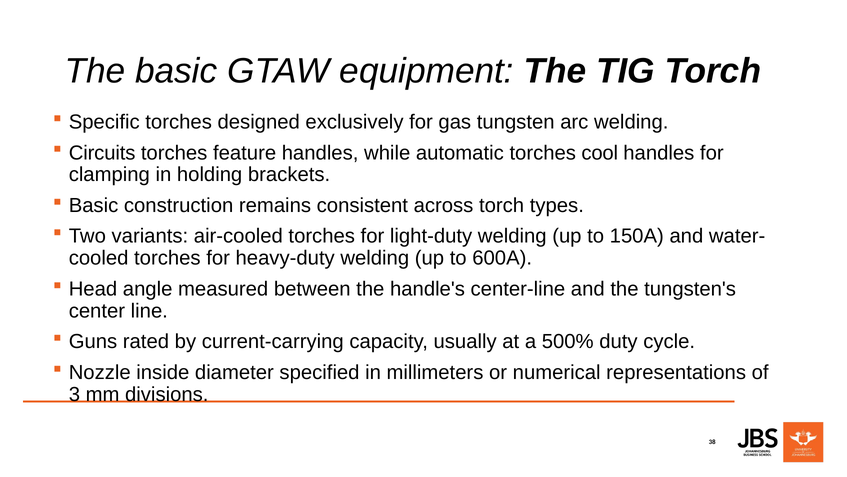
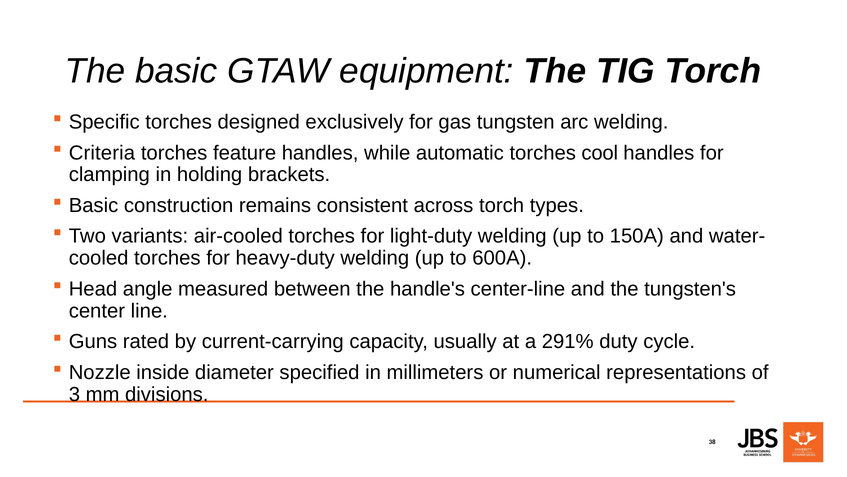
Circuits: Circuits -> Criteria (102, 153)
500%: 500% -> 291% (568, 341)
